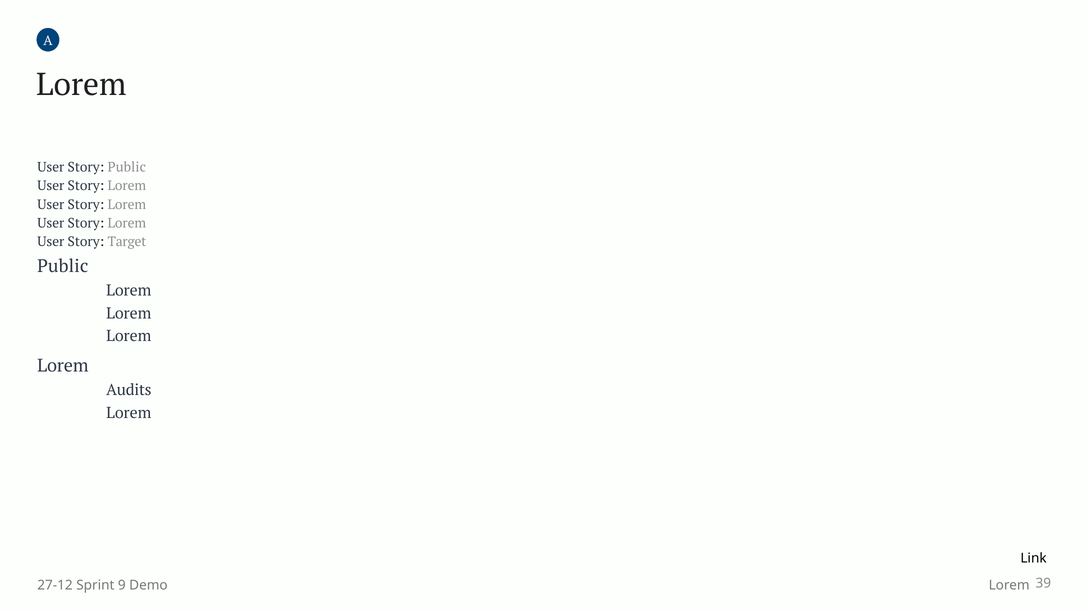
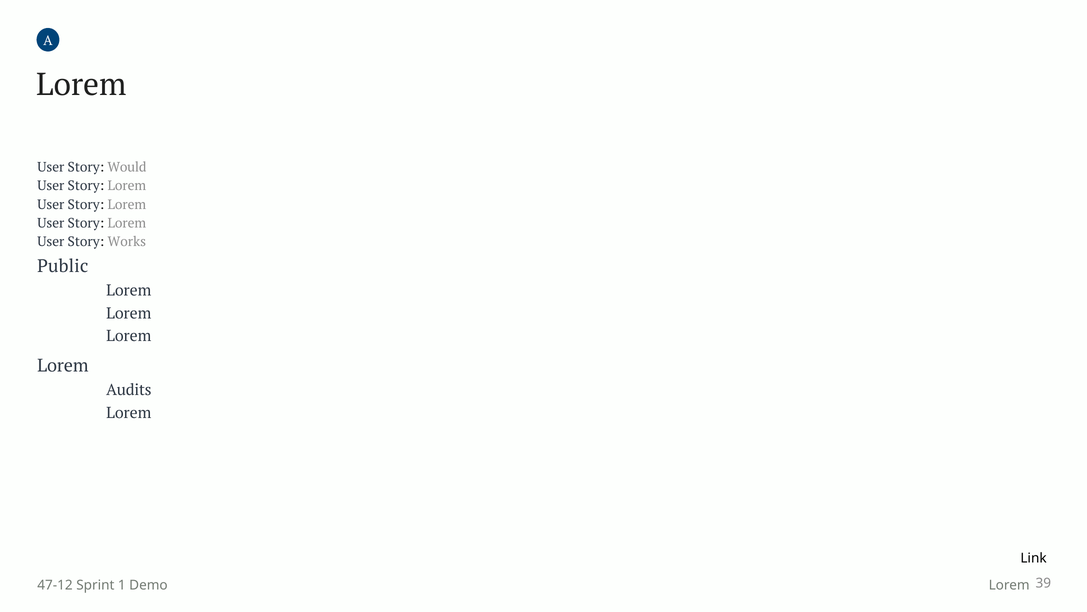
Story Public: Public -> Would (127, 167)
Target: Target -> Works (127, 242)
27-12: 27-12 -> 47-12 (55, 585)
9: 9 -> 1 (122, 585)
